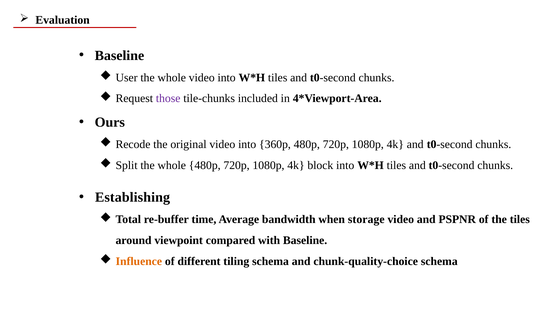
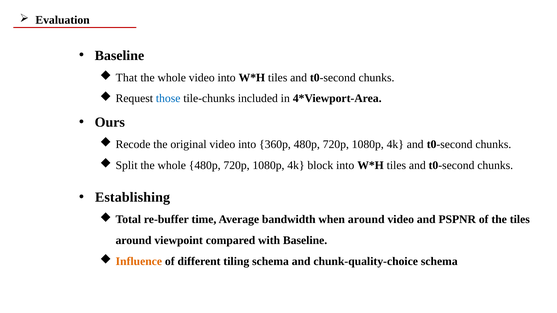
User: User -> That (127, 78)
those colour: purple -> blue (168, 99)
when storage: storage -> around (366, 220)
